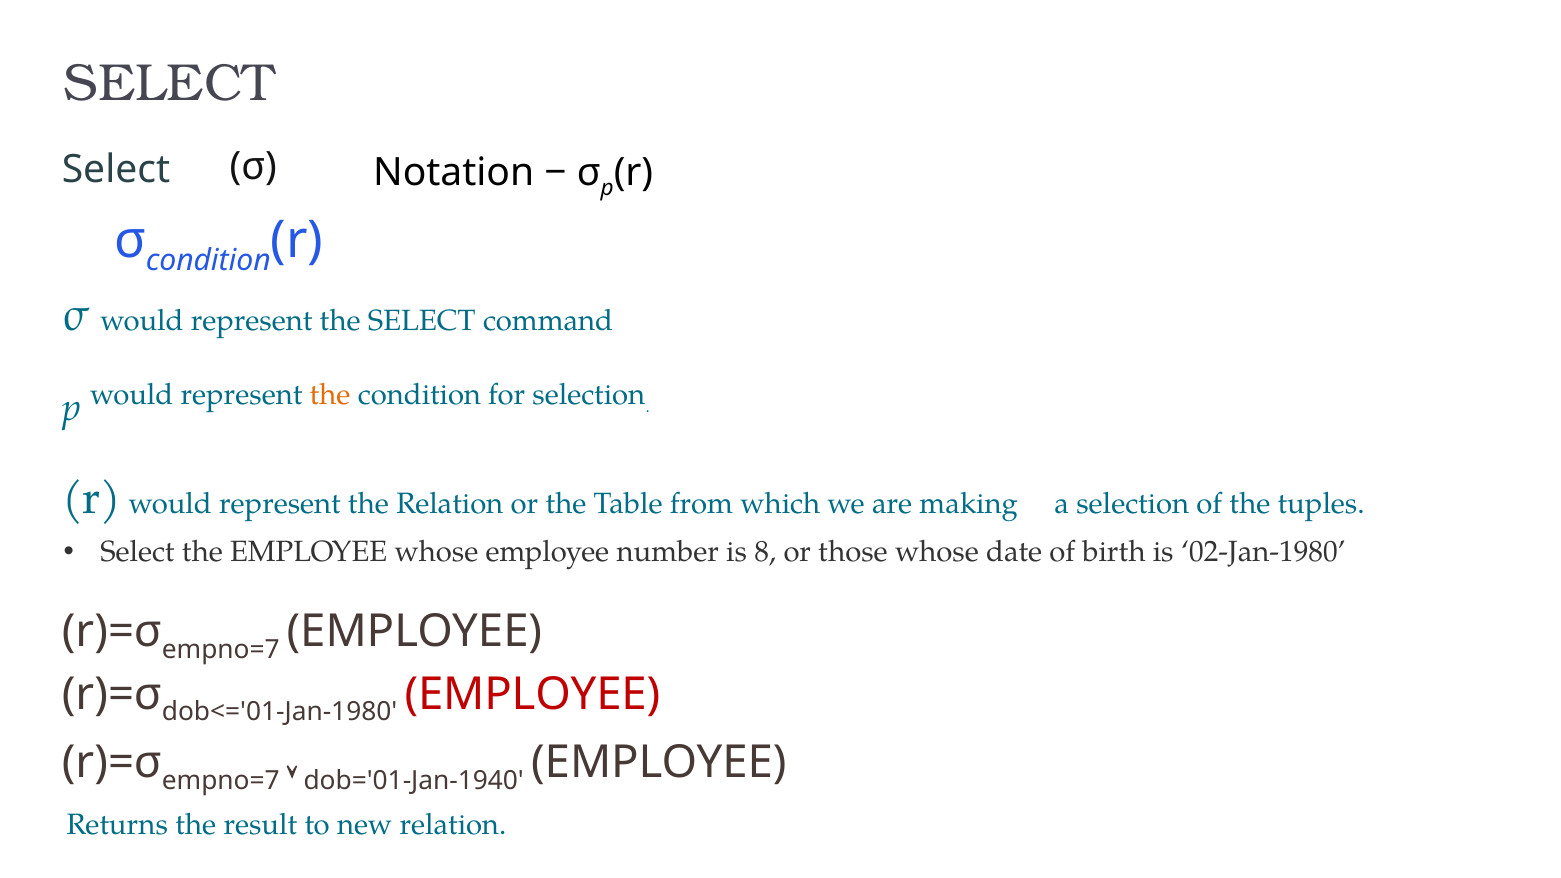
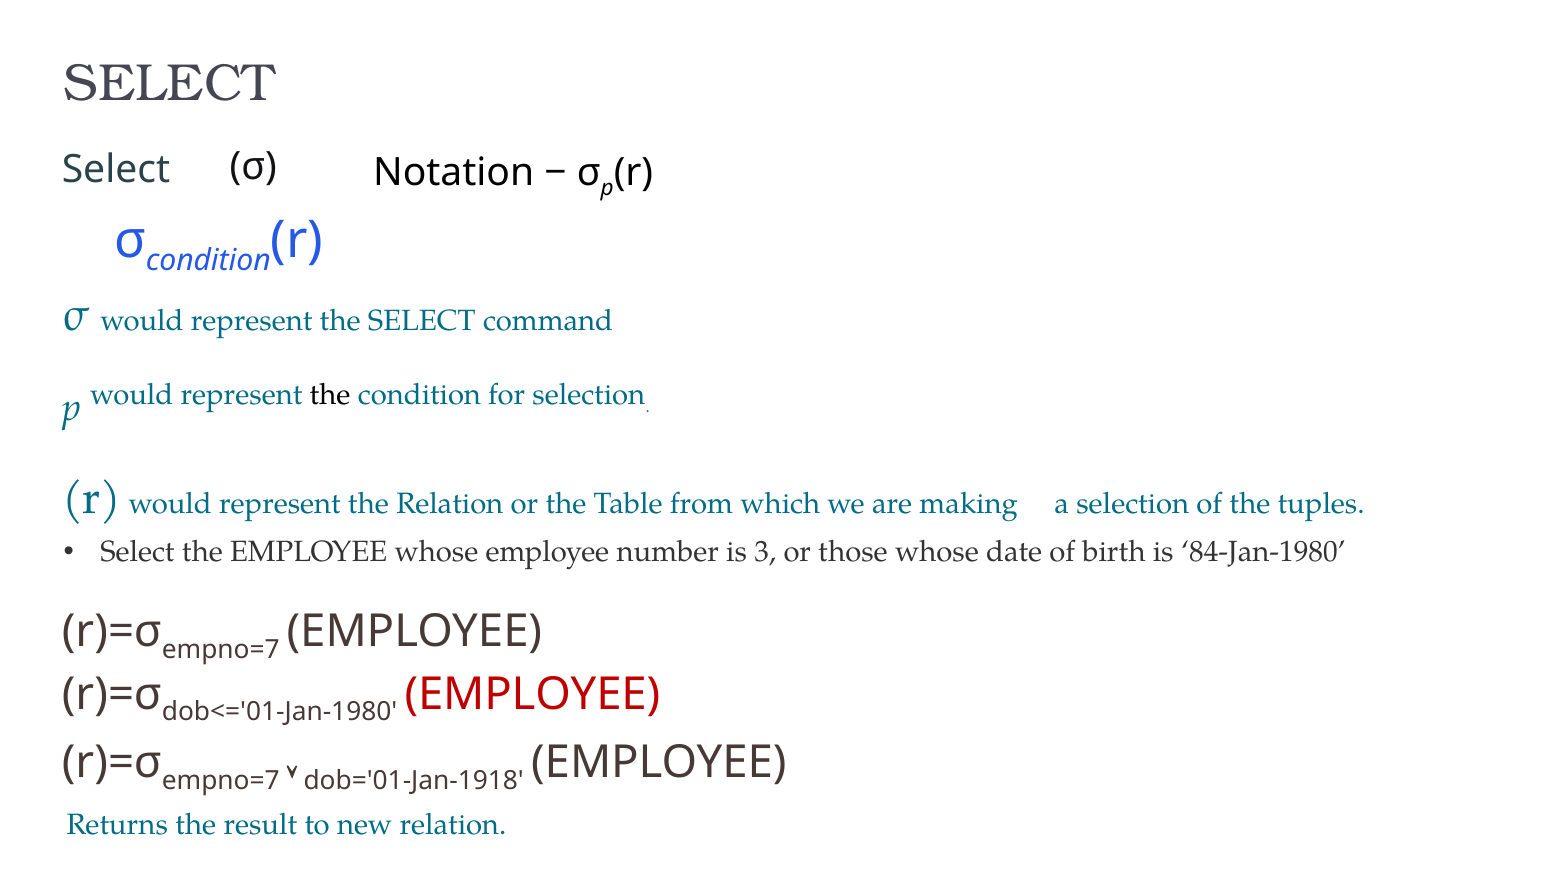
the colour: orange -> black (330, 395)
8: 8 -> 3 (765, 552)
02-Jan-1980: 02-Jan-1980 -> 84-Jan-1980 (1263, 552)
dob='01-Jan-1940: dob='01-Jan-1940 -> dob='01-Jan-1918 (414, 781)
